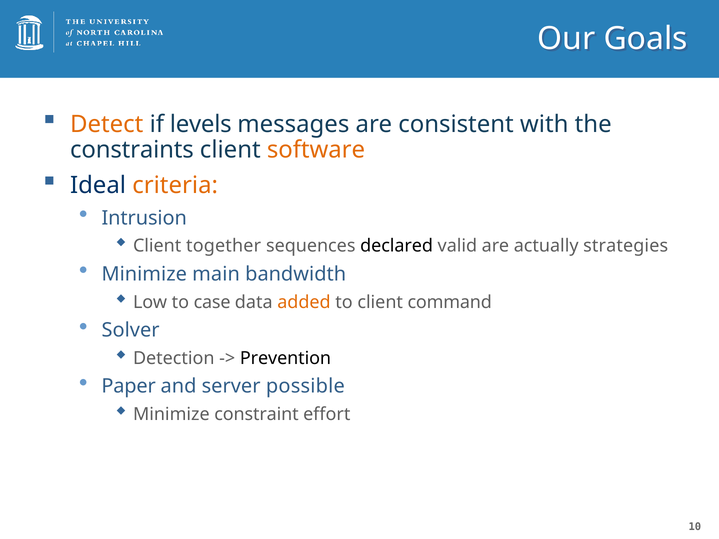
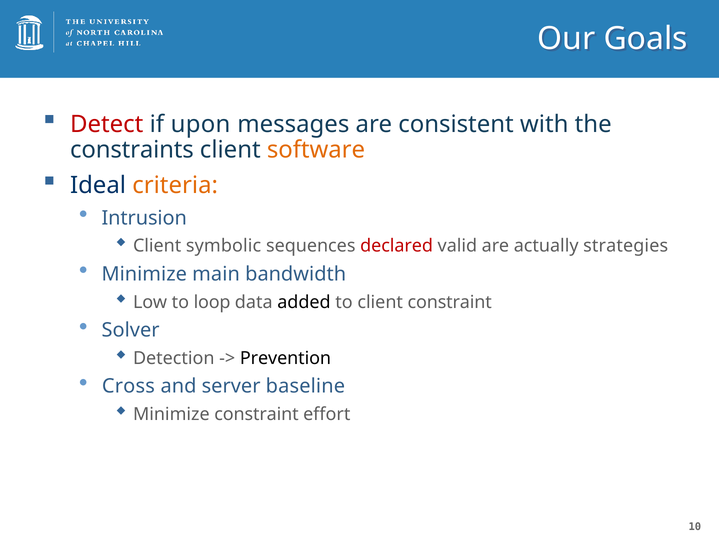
Detect colour: orange -> red (107, 124)
levels: levels -> upon (201, 124)
together: together -> symbolic (224, 246)
declared colour: black -> red (397, 246)
case: case -> loop (212, 302)
added colour: orange -> black (304, 302)
client command: command -> constraint (450, 302)
Paper: Paper -> Cross (128, 387)
possible: possible -> baseline (305, 387)
